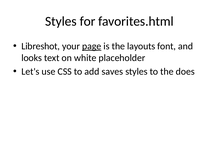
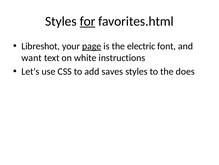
for underline: none -> present (88, 21)
layouts: layouts -> electric (141, 46)
looks: looks -> want (32, 58)
placeholder: placeholder -> instructions (122, 58)
